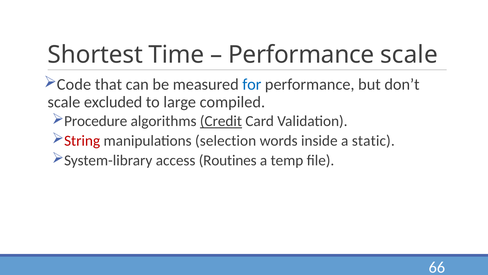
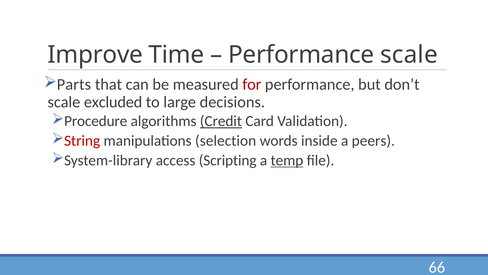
Shortest: Shortest -> Improve (95, 55)
Code: Code -> Parts (74, 84)
for colour: blue -> red (252, 84)
compiled: compiled -> decisions (232, 102)
static: static -> peers (373, 141)
Routines: Routines -> Scripting (228, 160)
temp underline: none -> present (287, 160)
